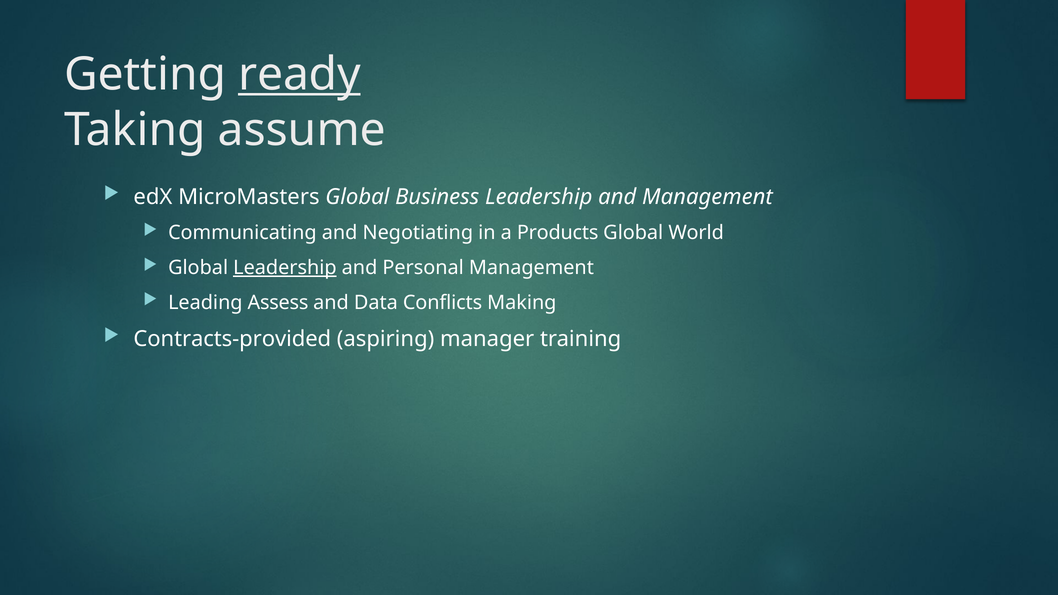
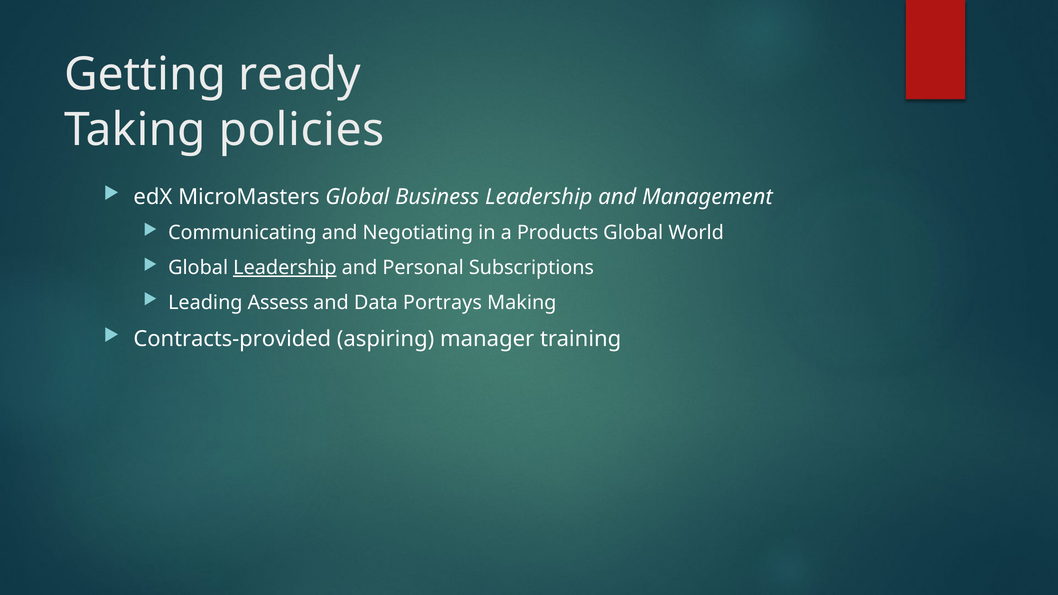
ready underline: present -> none (299, 74)
assume: assume -> policies (302, 130)
Personal Management: Management -> Subscriptions (531, 268)
Conflicts: Conflicts -> Portrays (442, 303)
